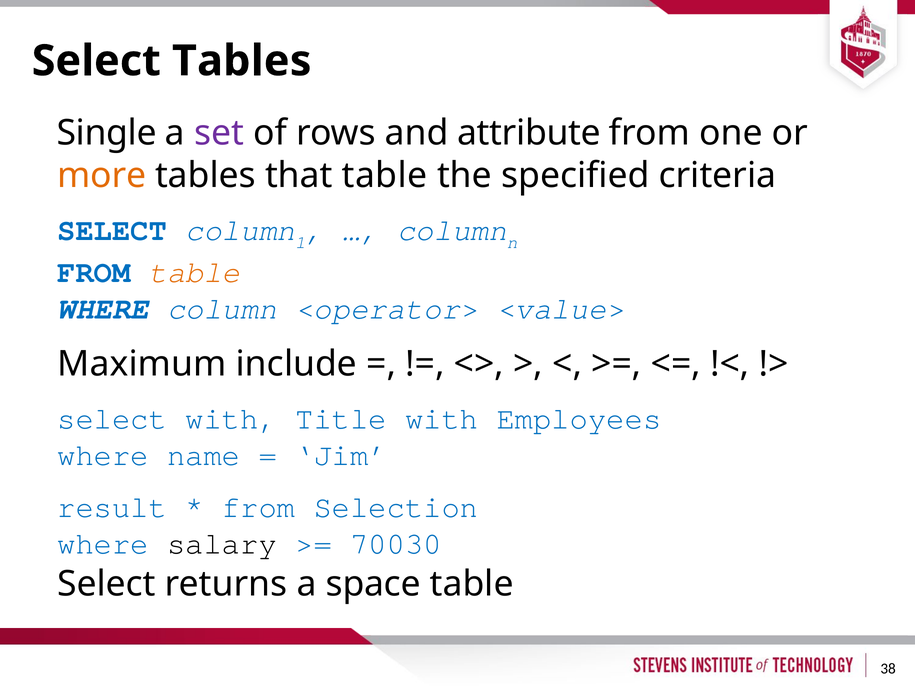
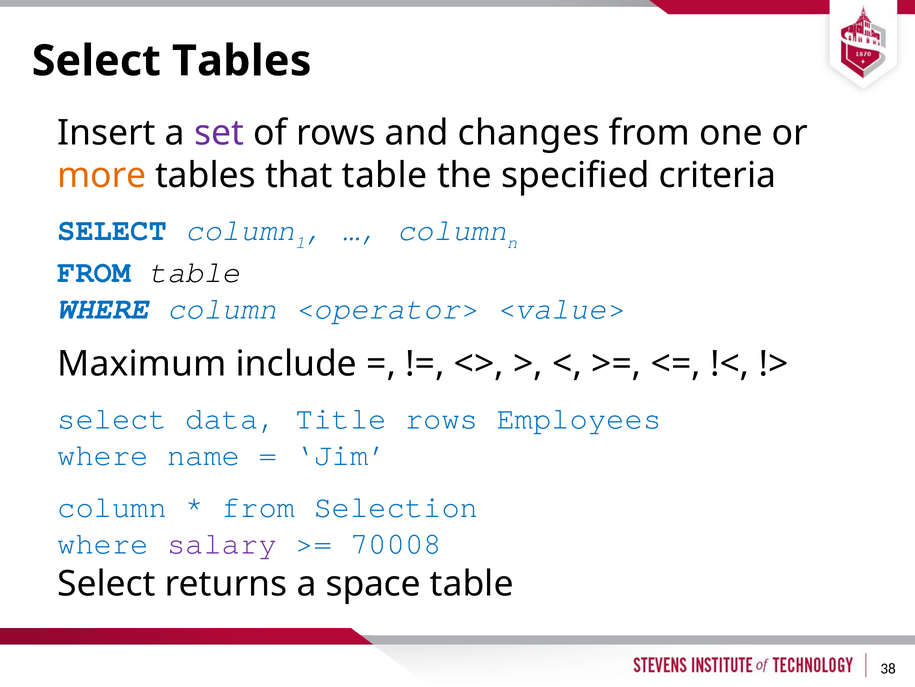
Single: Single -> Insert (106, 133)
attribute: attribute -> changes (529, 133)
table colour: orange -> black (194, 272)
select with: with -> data (231, 418)
Title with: with -> rows (442, 418)
result: result -> column (112, 507)
salary colour: black -> purple (222, 543)
70030: 70030 -> 70008 (396, 543)
